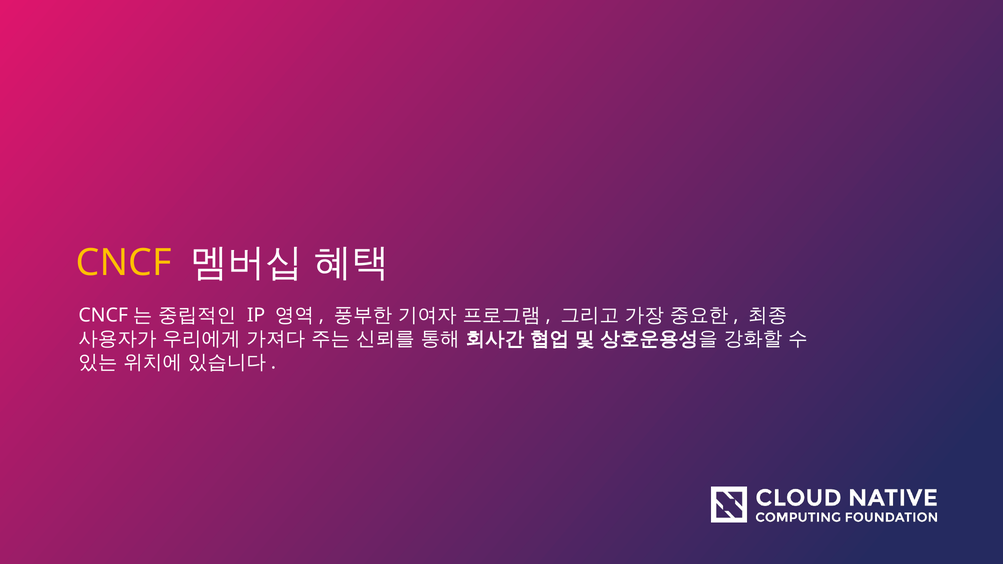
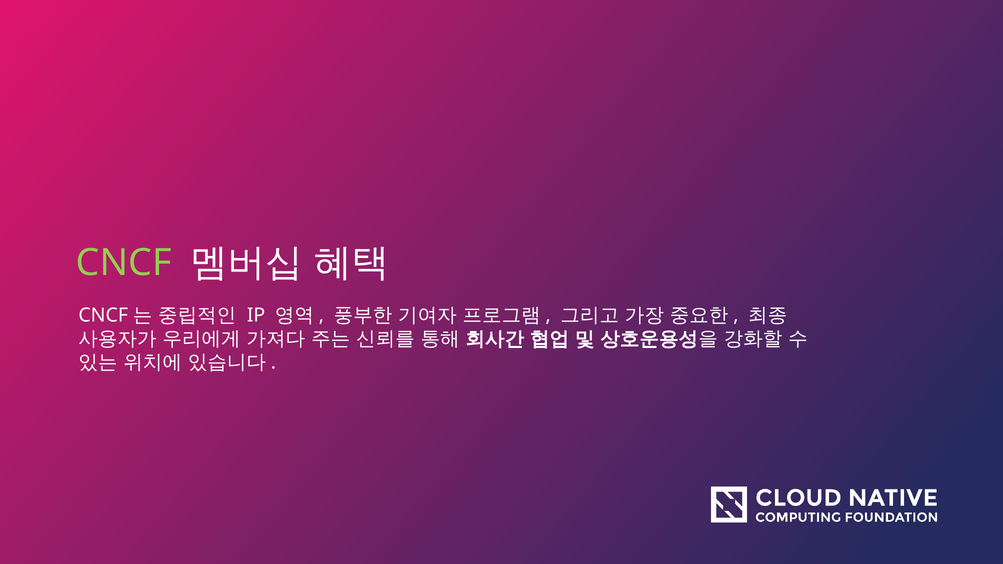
CNCF colour: yellow -> light green (124, 263)
